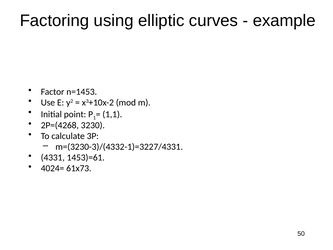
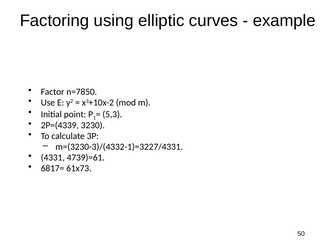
n=1453: n=1453 -> n=7850 (82, 92)
1,1: 1,1 -> 5,3 (112, 114)
2P=(4268: 2P=(4268 -> 2P=(4339 (60, 125)
1453)=61: 1453)=61 -> 4739)=61 (86, 157)
4024=: 4024= -> 6817= (53, 168)
